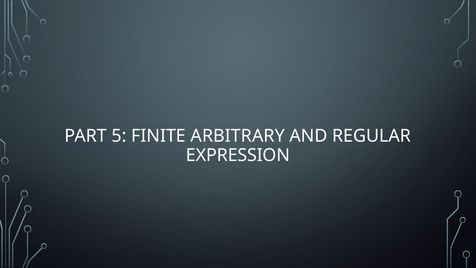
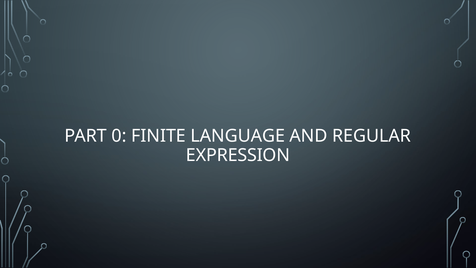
5: 5 -> 0 (119, 136)
ARBITRARY: ARBITRARY -> LANGUAGE (238, 136)
